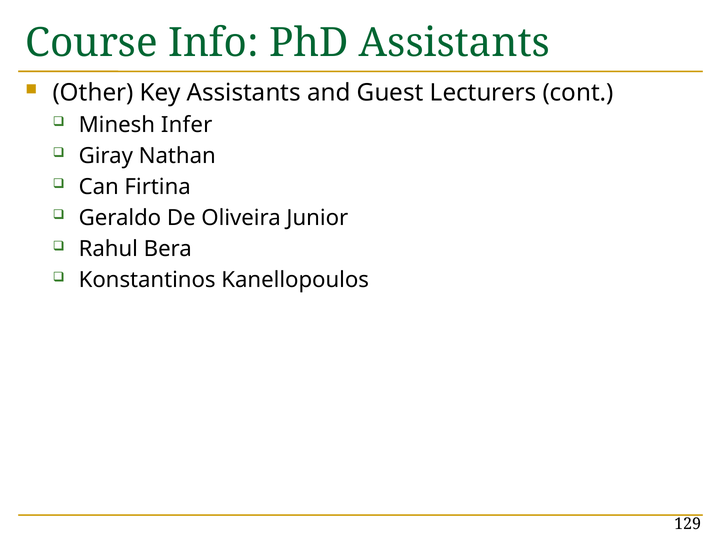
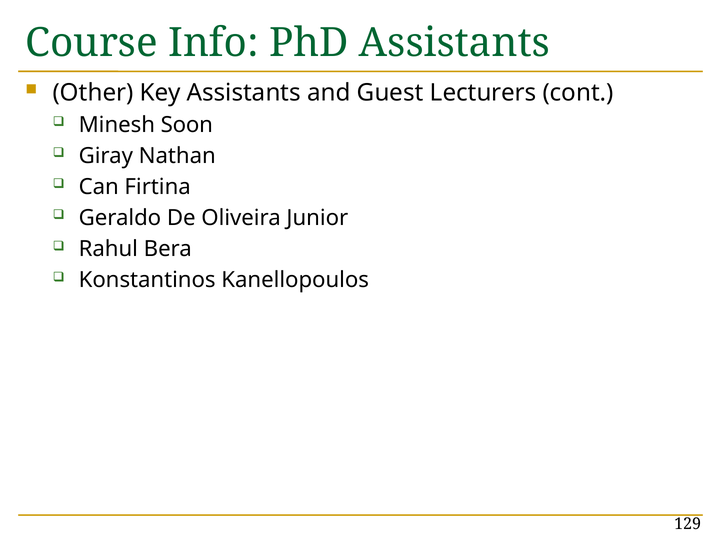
Infer: Infer -> Soon (187, 125)
